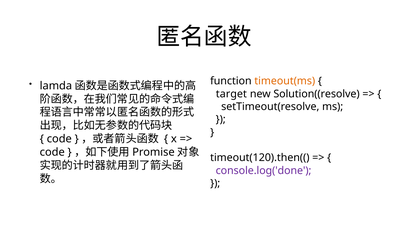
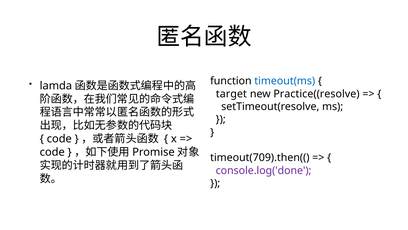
timeout(ms colour: orange -> blue (285, 81)
Solution((resolve: Solution((resolve -> Practice((resolve (316, 94)
timeout(120).then((: timeout(120).then(( -> timeout(709).then(( (260, 157)
